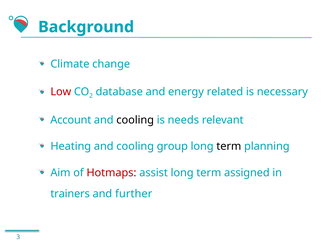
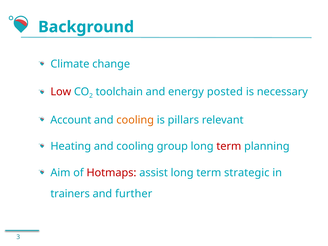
database: database -> toolchain (119, 92)
related: related -> posted (225, 92)
cooling colour: black -> orange (135, 120)
needs: needs -> pillars (183, 120)
term colour: black -> red (229, 146)
assigned: assigned -> strategic (247, 173)
